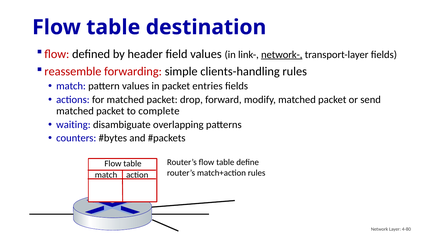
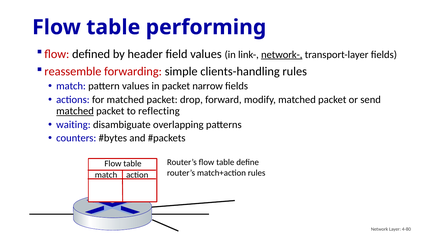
destination: destination -> performing (206, 27)
entries: entries -> narrow (208, 86)
matched underline: none -> present (75, 111)
complete: complete -> reflecting (159, 111)
